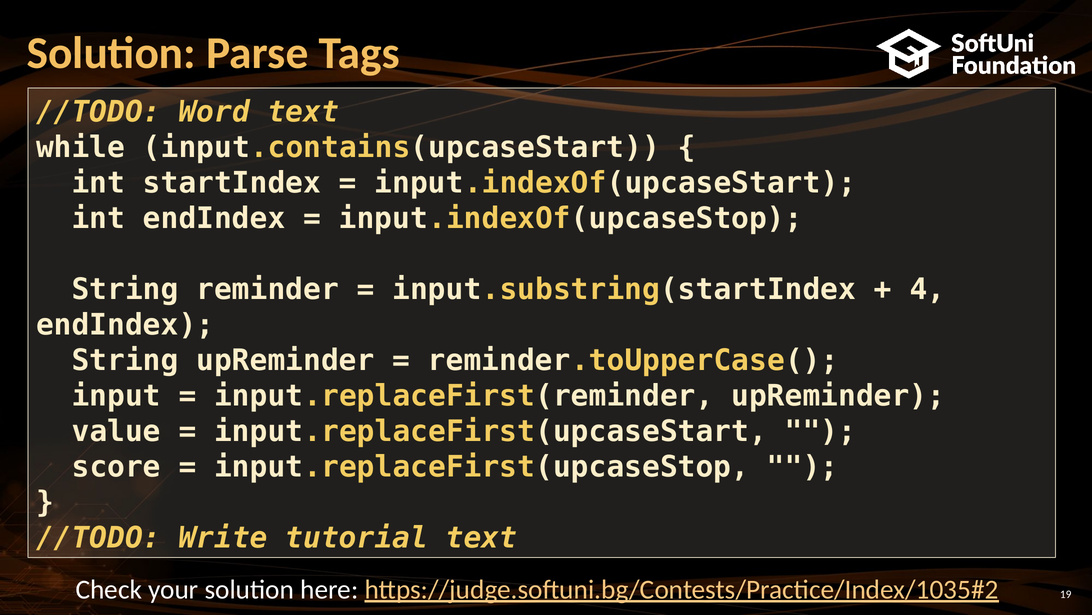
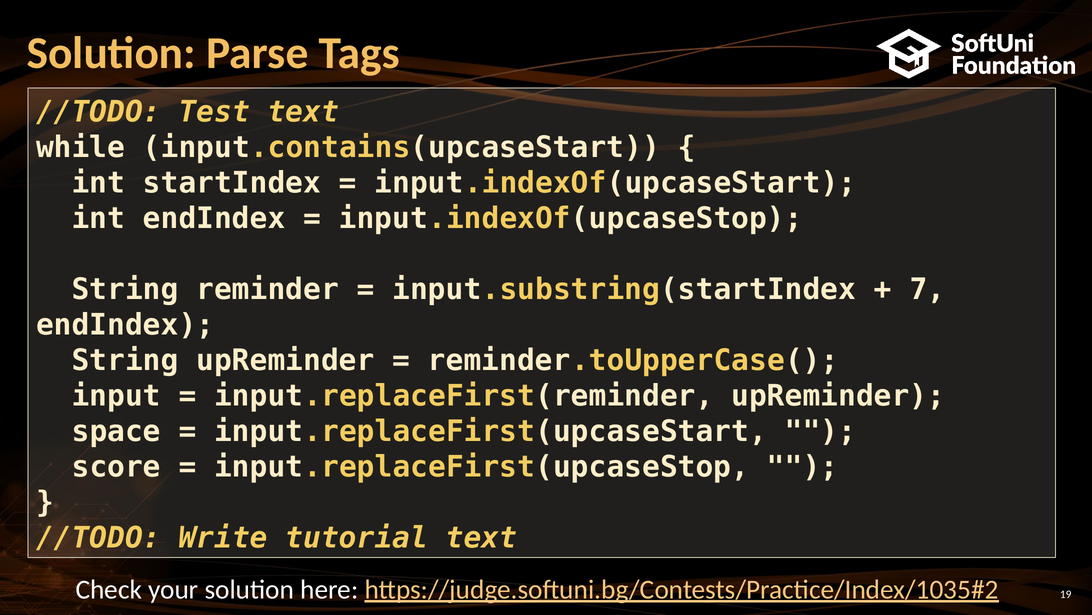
Word: Word -> Test (214, 112)
4: 4 -> 7 (927, 289)
value: value -> space (116, 431)
